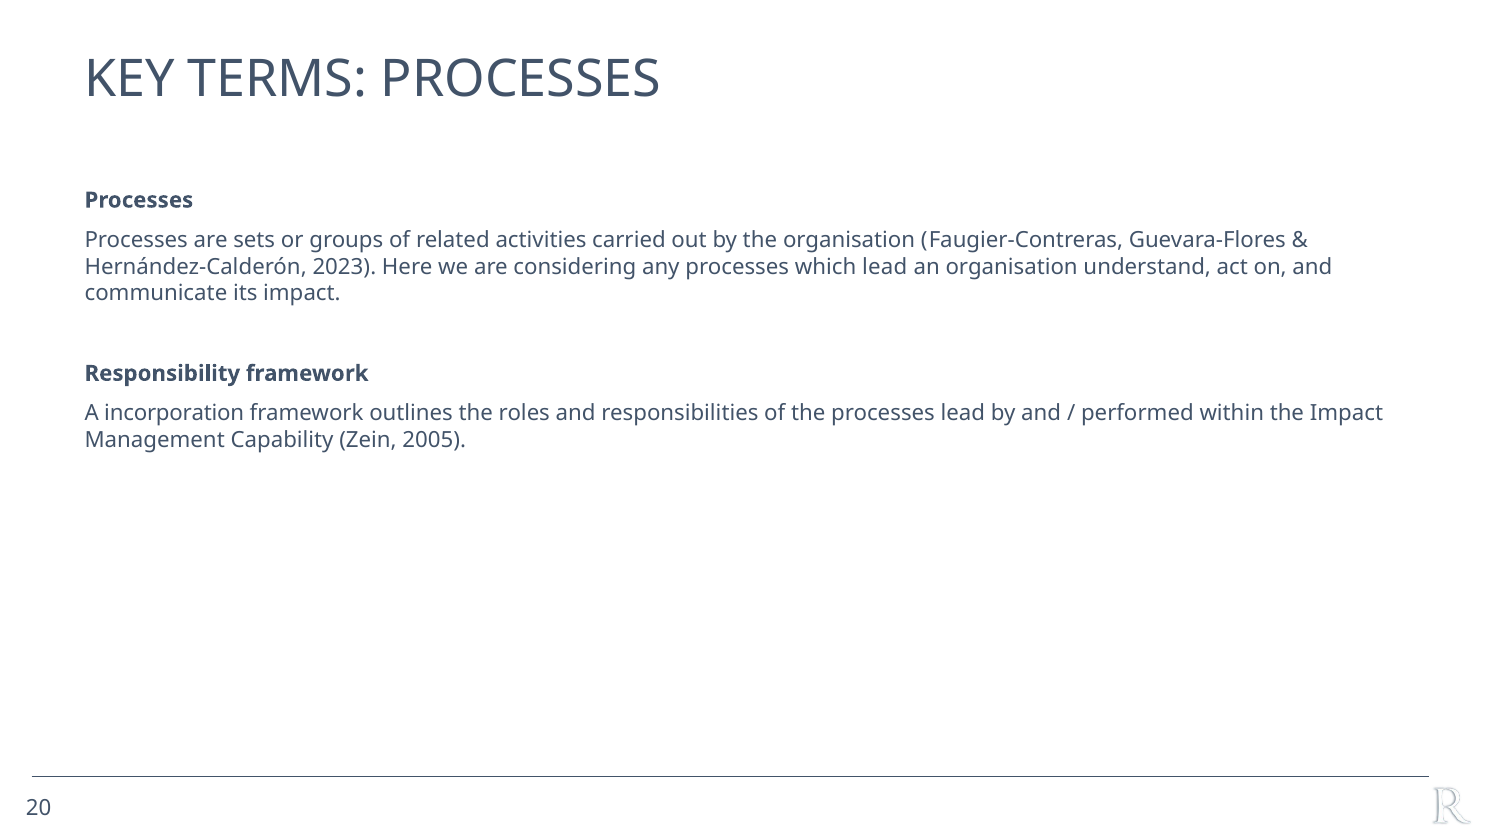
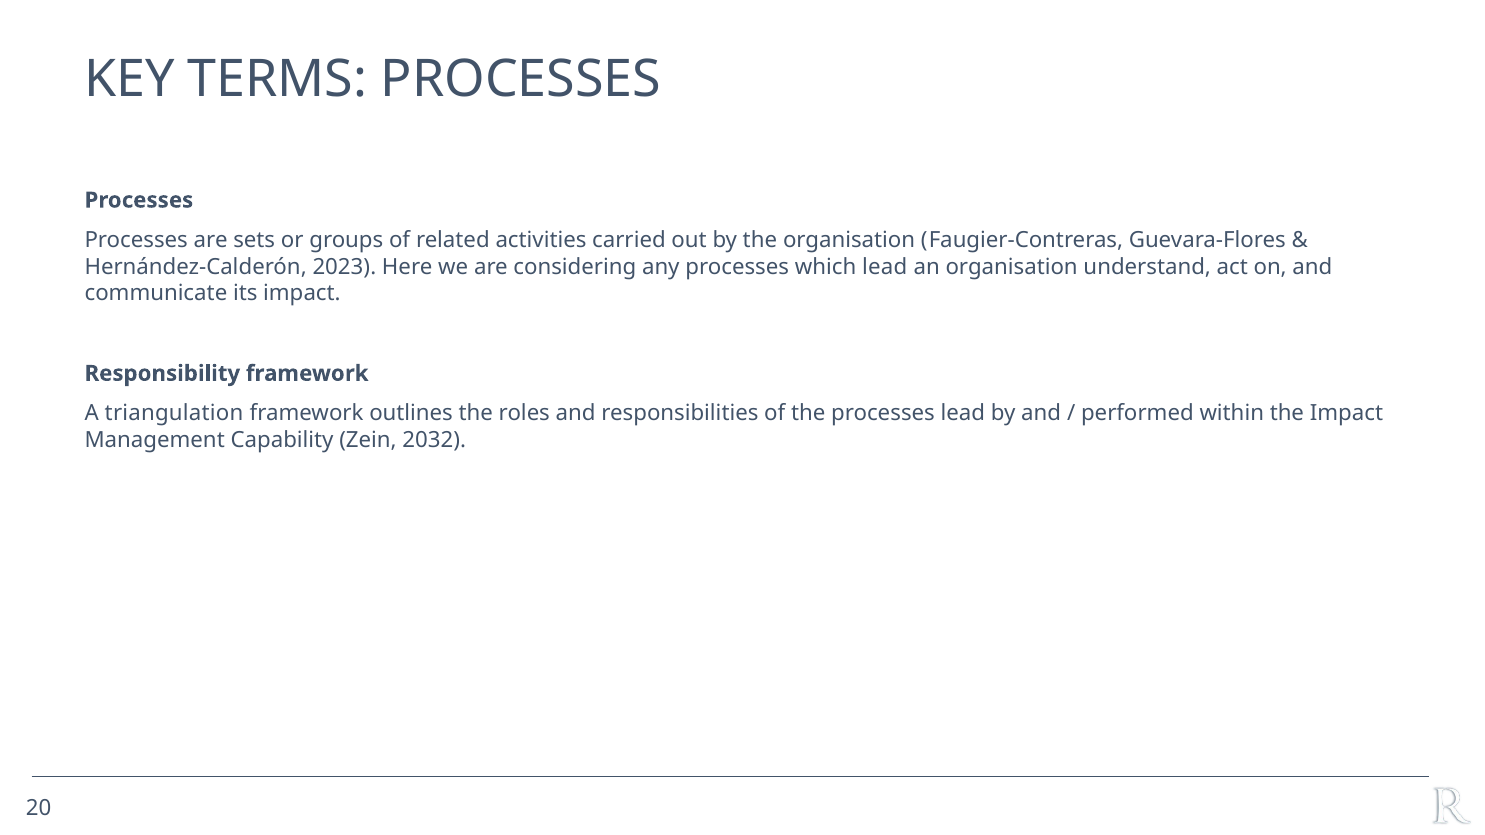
incorporation: incorporation -> triangulation (174, 413)
2005: 2005 -> 2032 (434, 440)
